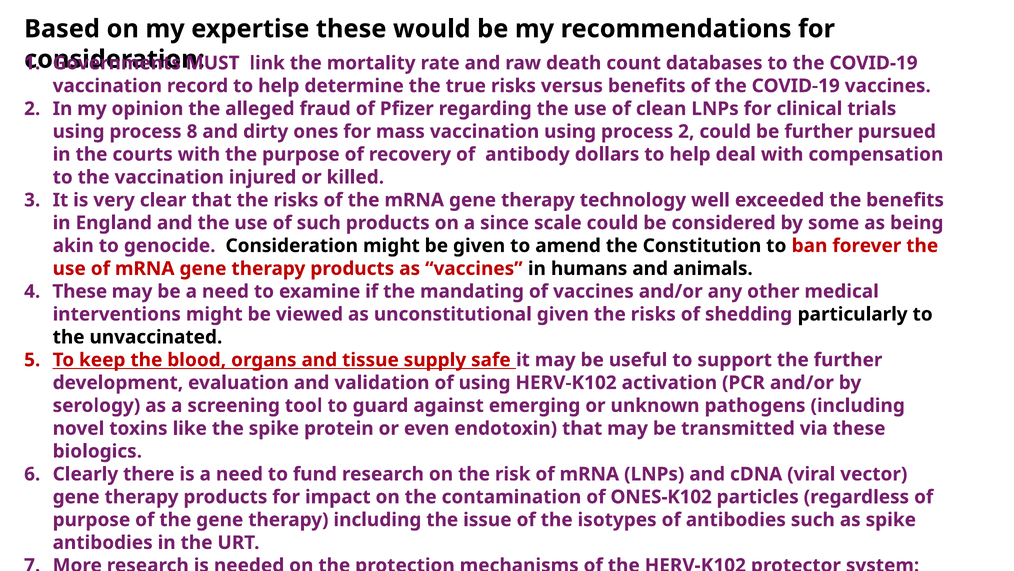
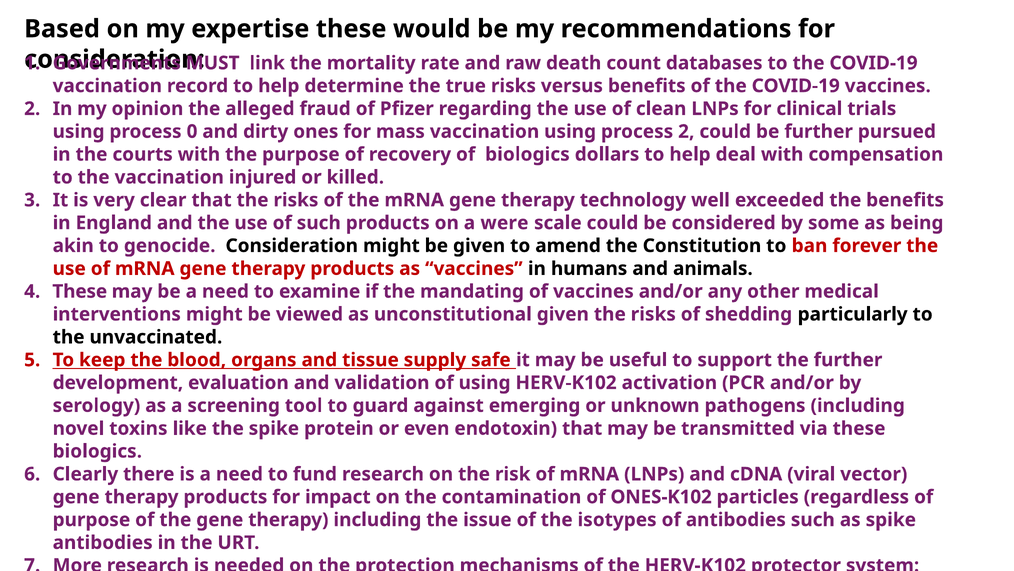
8: 8 -> 0 (192, 131)
of antibody: antibody -> biologics (527, 154)
since: since -> were (504, 223)
